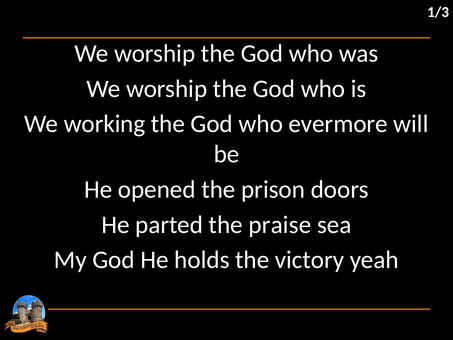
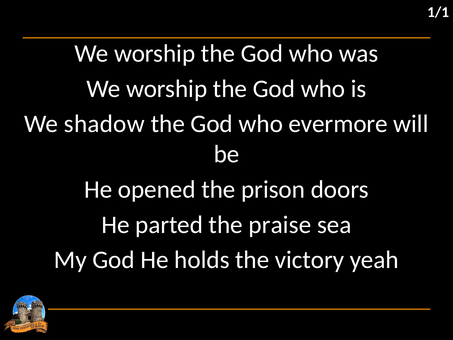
1/3: 1/3 -> 1/1 (438, 12)
working: working -> shadow (104, 124)
